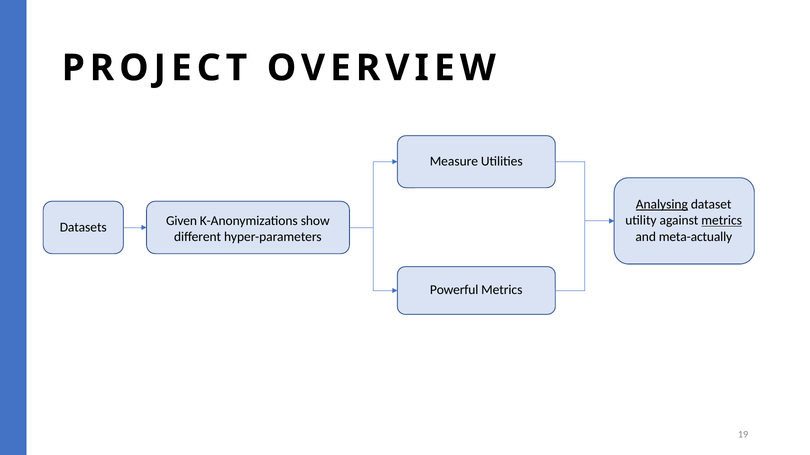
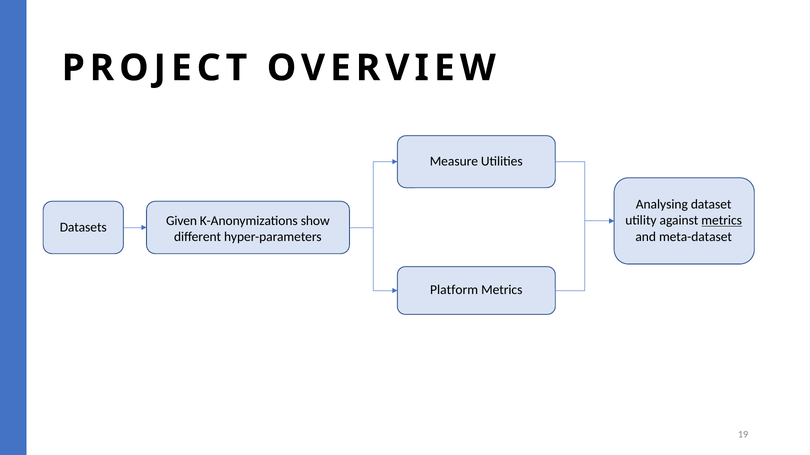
Analysing underline: present -> none (662, 205)
meta-actually: meta-actually -> meta-dataset (695, 237)
Powerful: Powerful -> Platform (454, 290)
